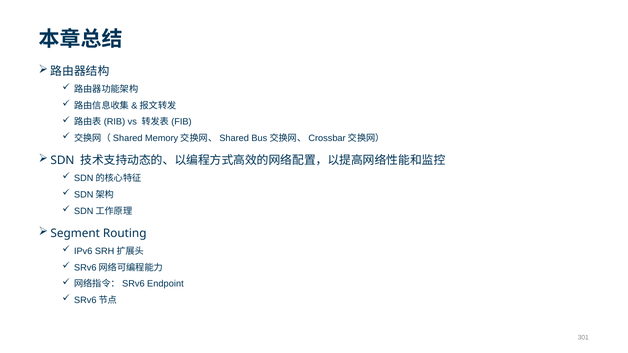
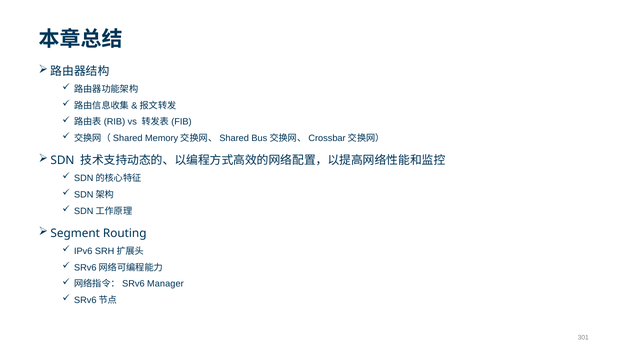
Endpoint: Endpoint -> Manager (165, 284)
